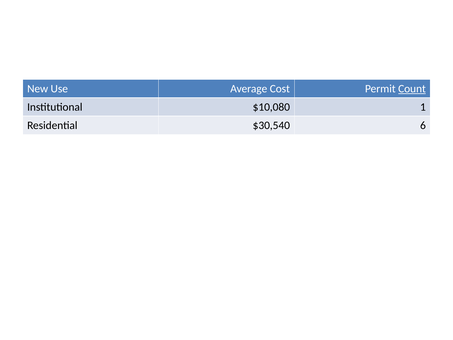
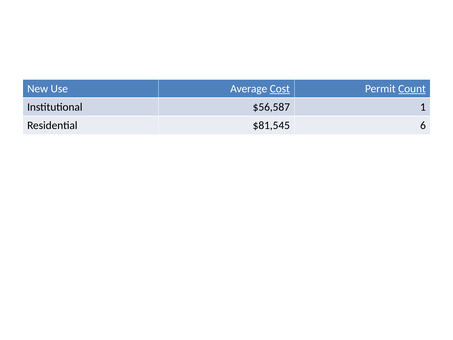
Cost underline: none -> present (280, 89)
$10,080: $10,080 -> $56,587 (271, 107)
$30,540: $30,540 -> $81,545 (271, 125)
